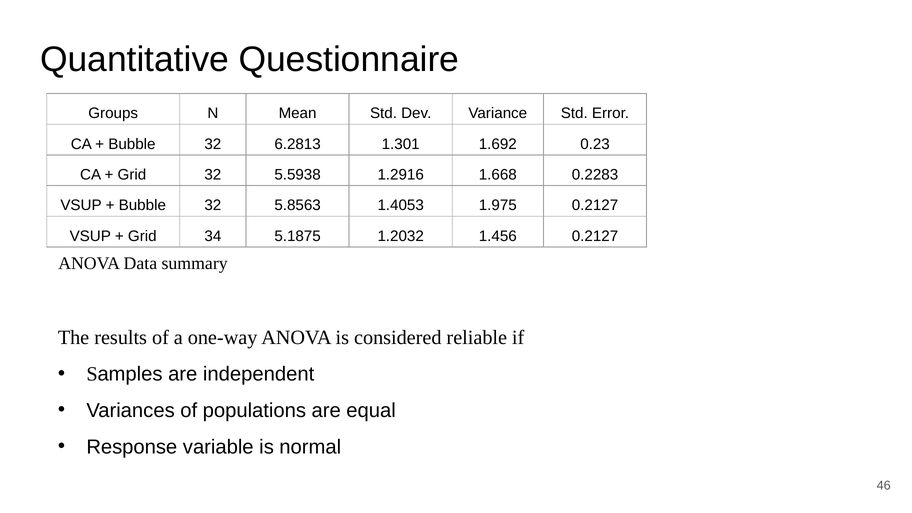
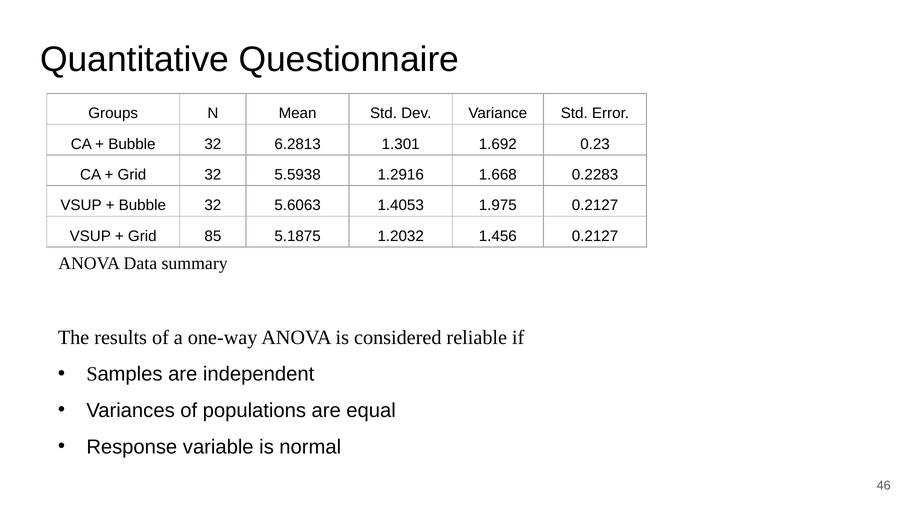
5.8563: 5.8563 -> 5.6063 (298, 205)
34: 34 -> 85 (213, 236)
